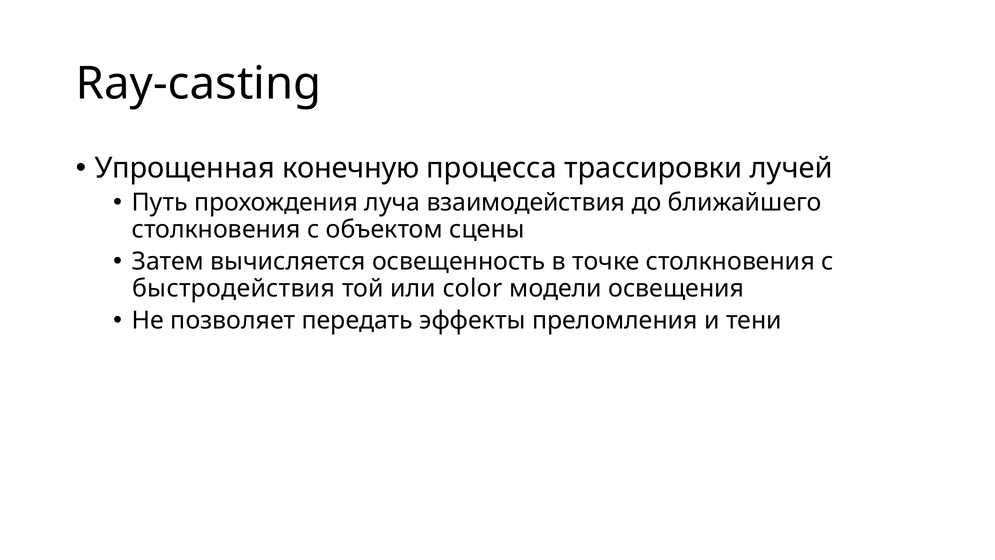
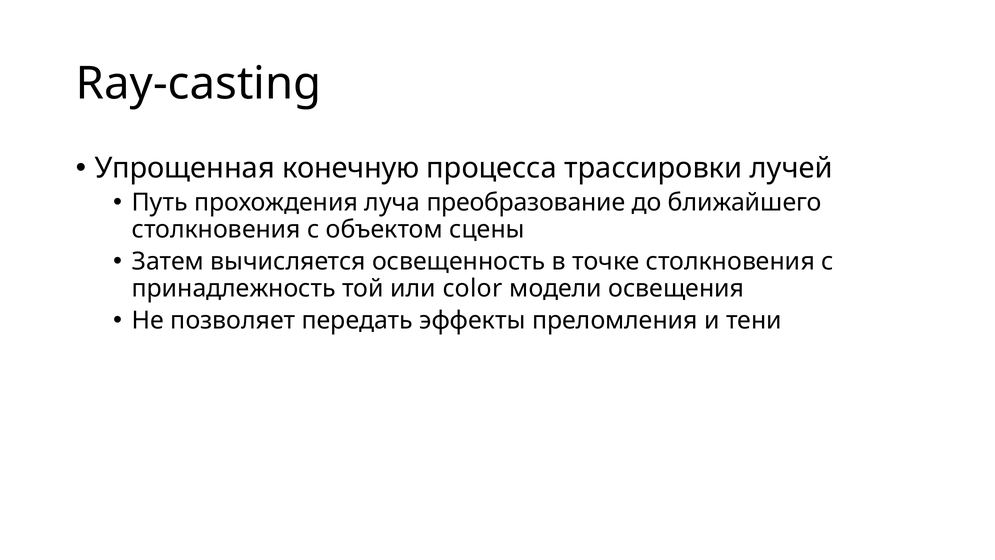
взаимодействия: взаимодействия -> преобразование (526, 203)
быстродействия: быстродействия -> принадлежность (234, 288)
